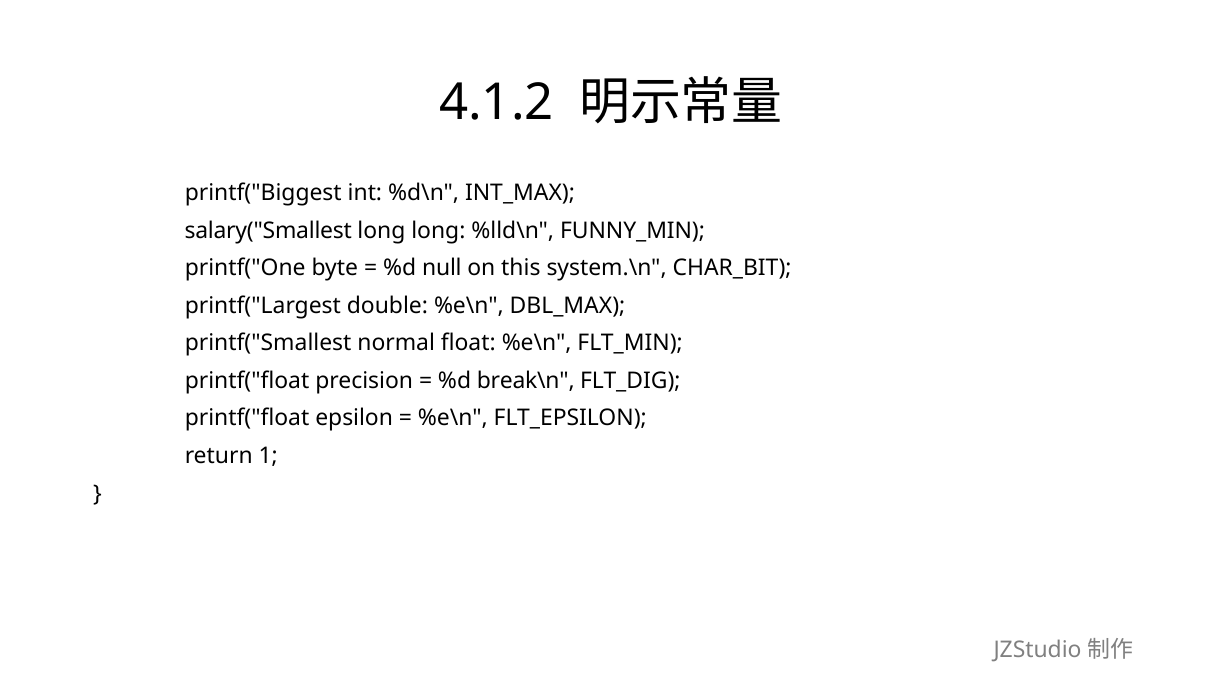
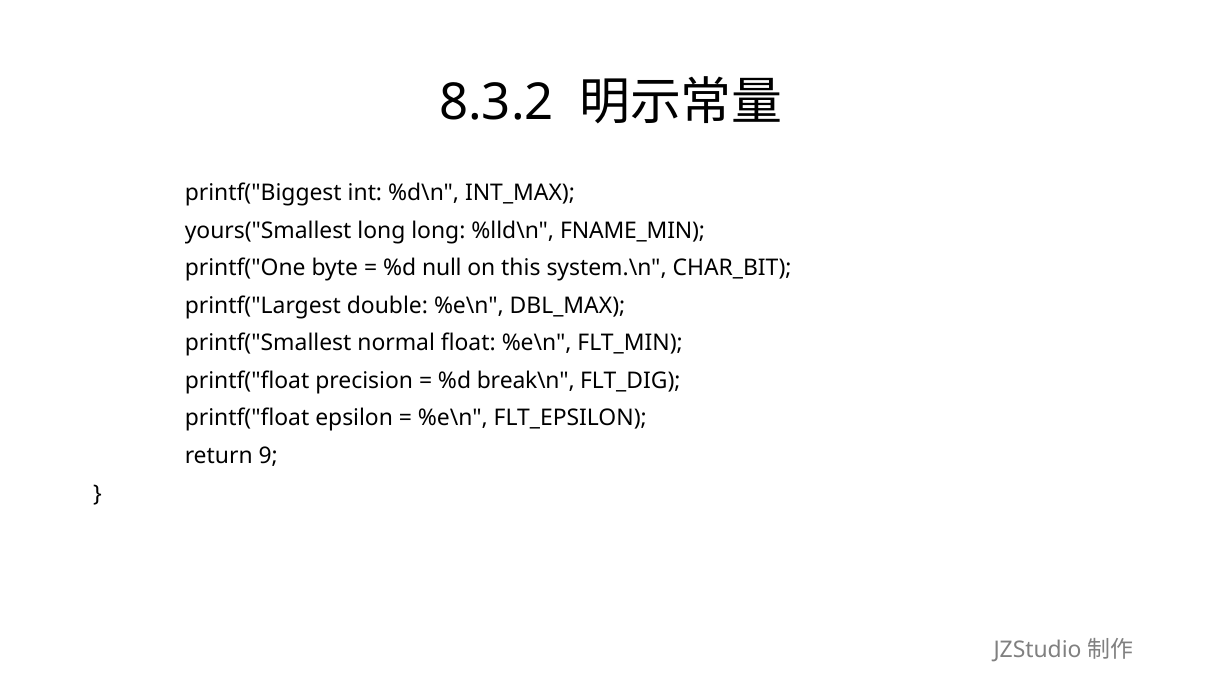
4.1.2: 4.1.2 -> 8.3.2 (497, 102)
salary("Smallest: salary("Smallest -> yours("Smallest (268, 231)
FUNNY_MIN: FUNNY_MIN -> FNAME_MIN (633, 231)
1: 1 -> 9 (268, 456)
